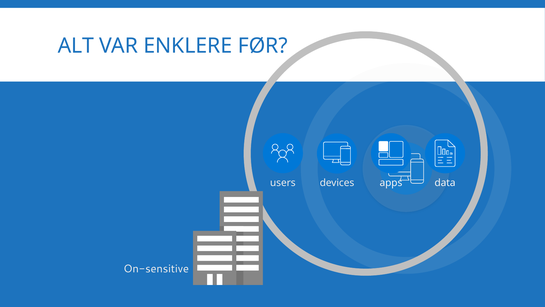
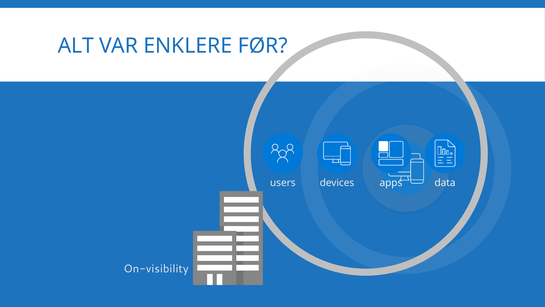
On-sensitive: On-sensitive -> On-visibility (156, 268)
